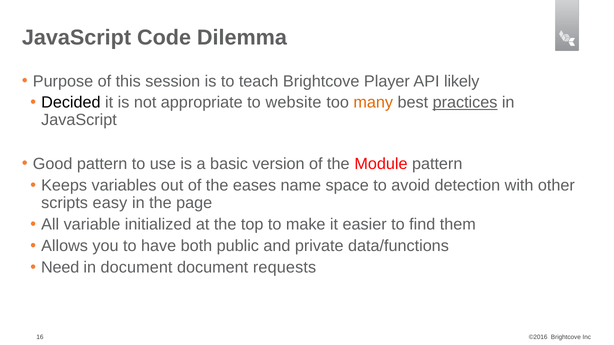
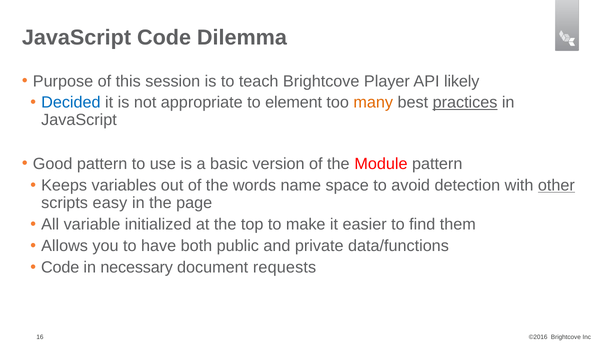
Decided colour: black -> blue (71, 103)
website: website -> element (294, 103)
eases: eases -> words (254, 185)
other underline: none -> present (556, 185)
Need: Need -> Code (60, 268)
in document: document -> necessary (137, 268)
